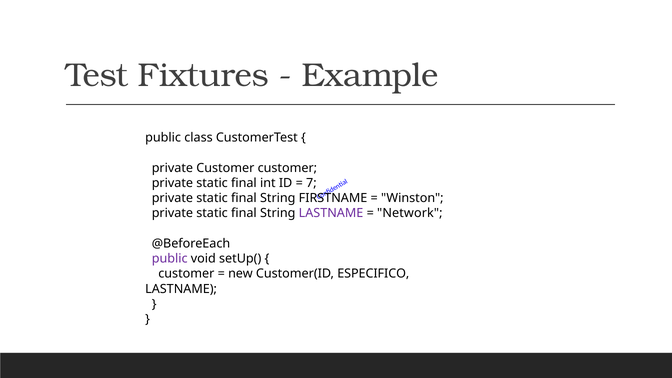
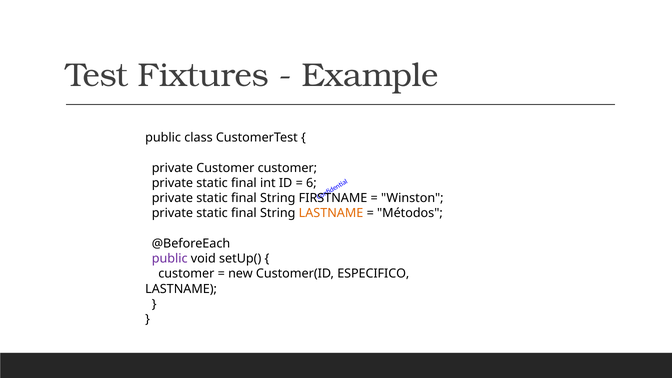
7: 7 -> 6 (311, 183)
LASTNAME colour: purple -> orange (331, 213)
Network: Network -> Métodos (410, 213)
